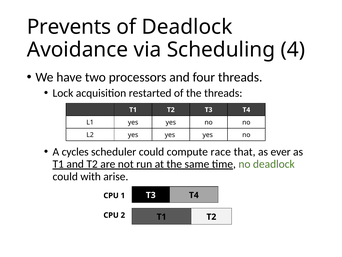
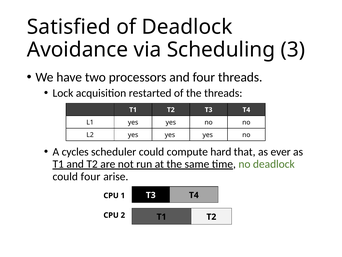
Prevents: Prevents -> Satisfied (69, 27)
4: 4 -> 3 (293, 50)
race: race -> hard (221, 152)
could with: with -> four (91, 176)
